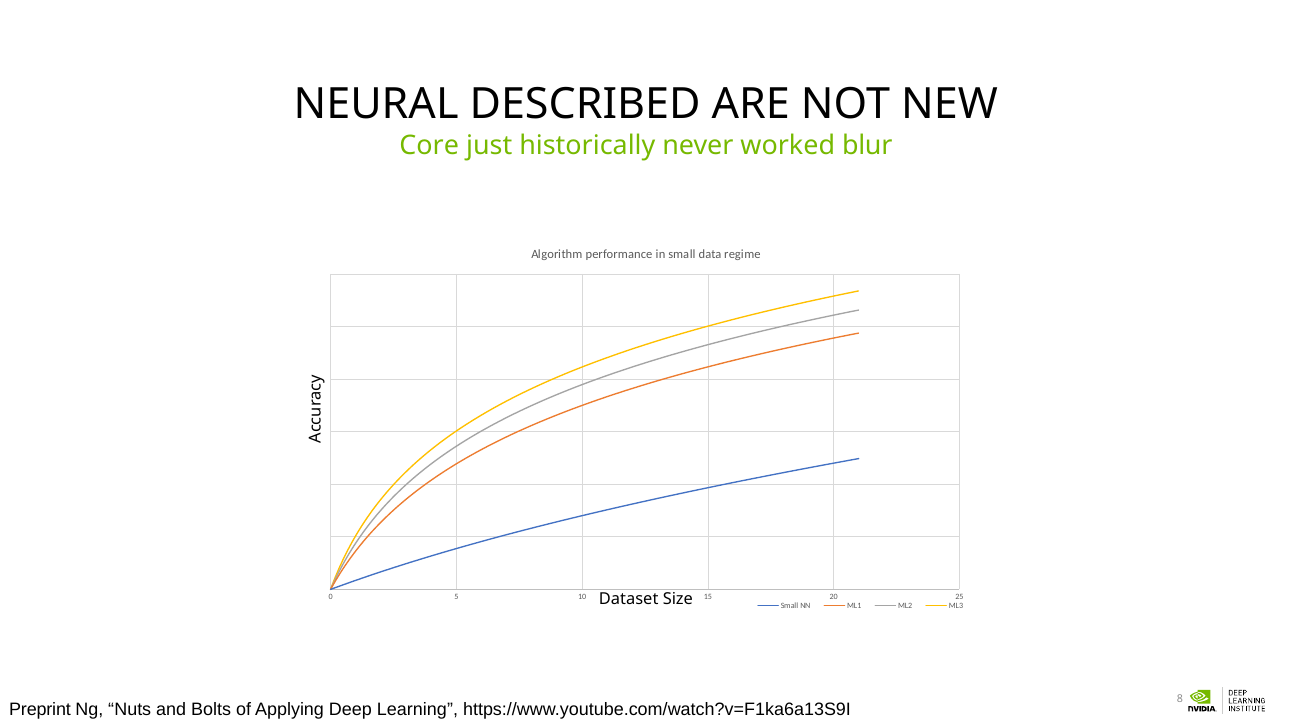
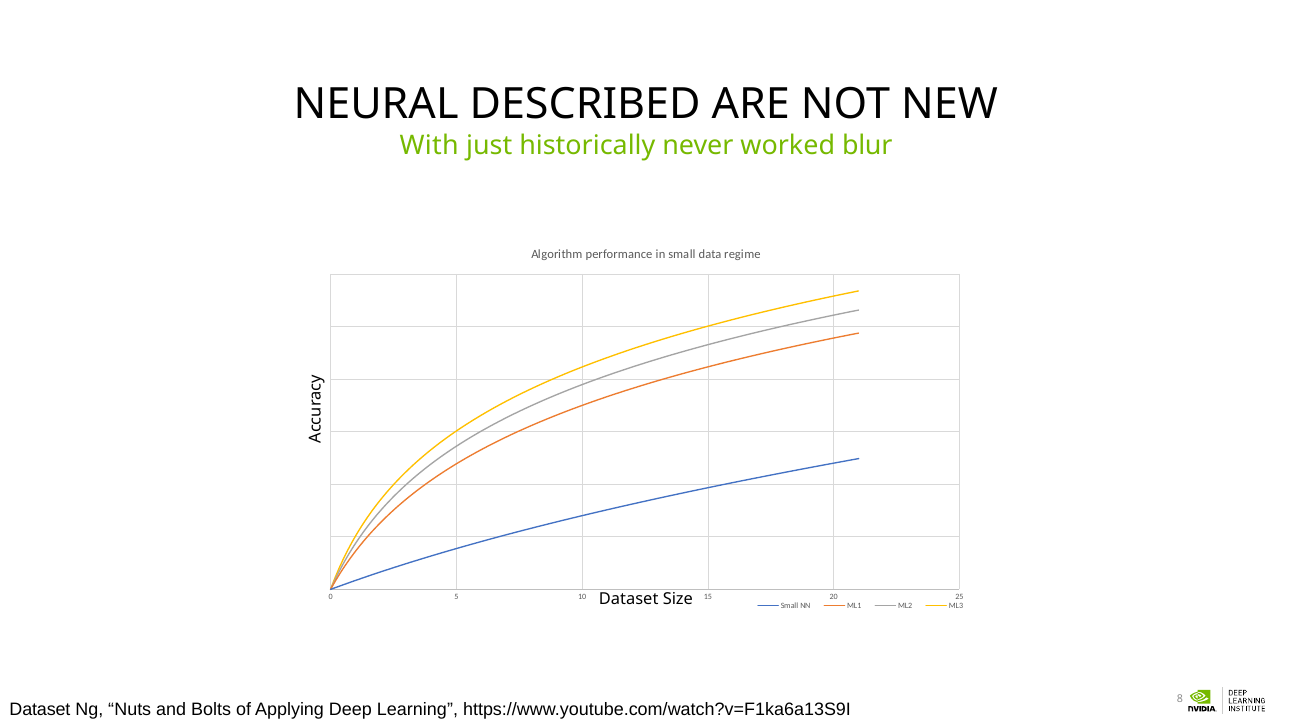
Core: Core -> With (429, 146)
Preprint: Preprint -> Dataset (40, 709)
